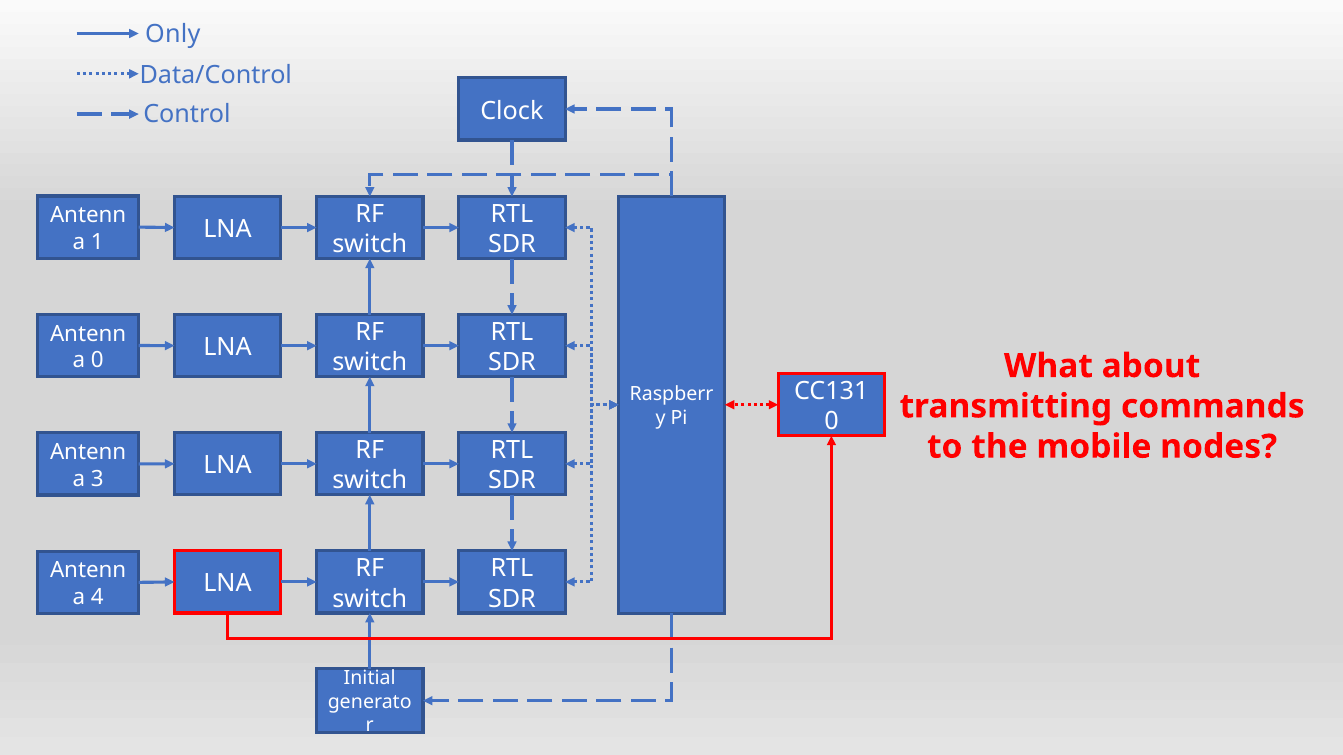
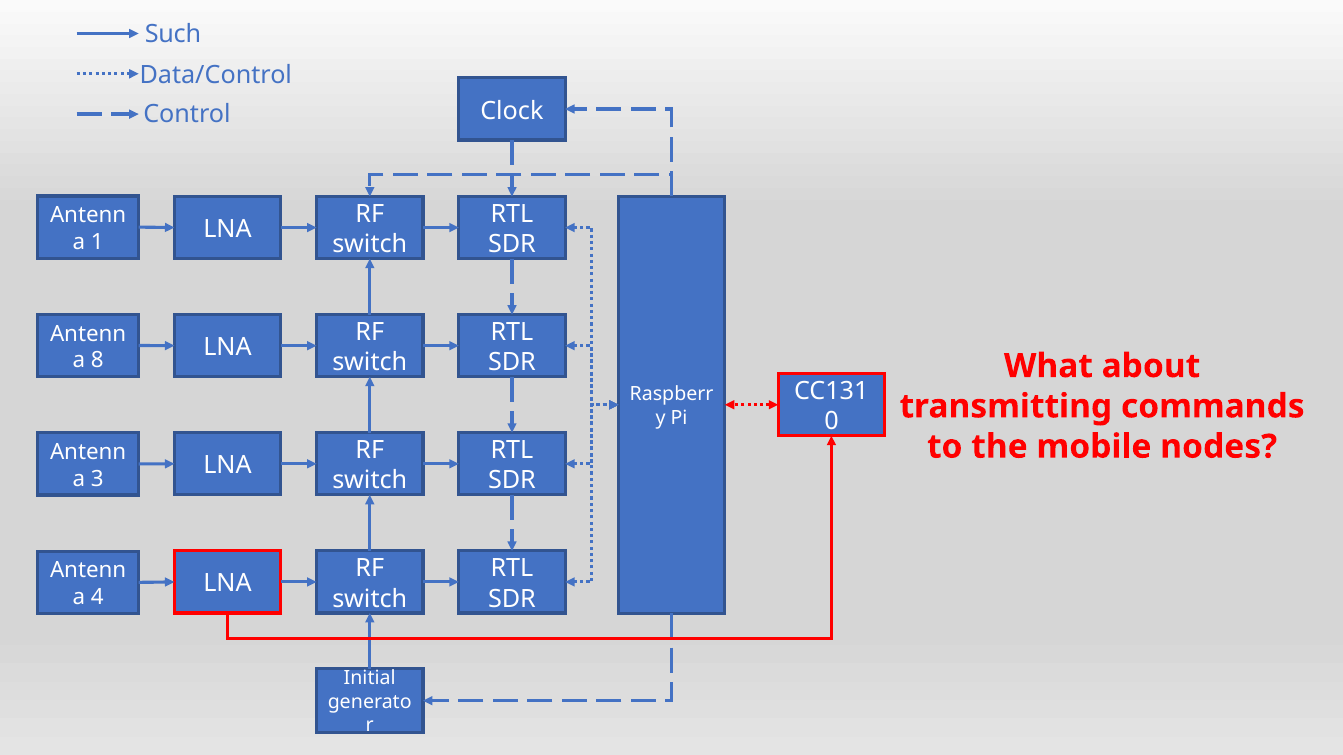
Only: Only -> Such (173, 34)
0: 0 -> 8 (97, 361)
